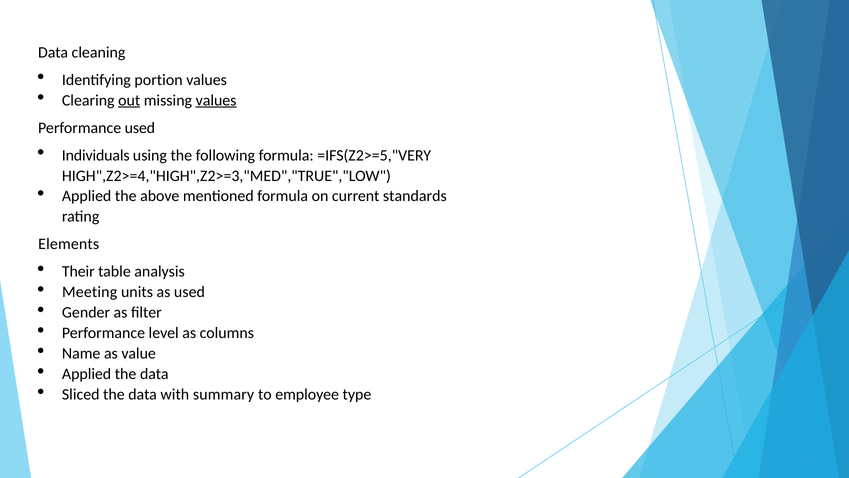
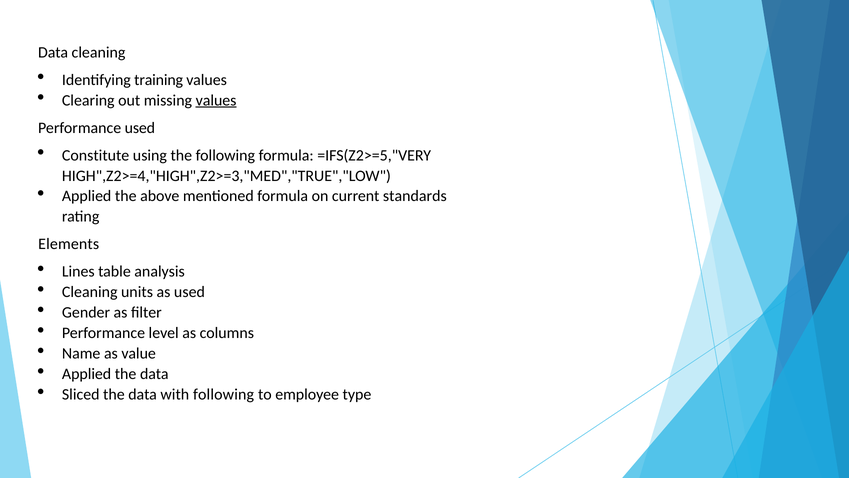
portion: portion -> training (159, 80)
out underline: present -> none (129, 100)
Individuals: Individuals -> Constitute (96, 155)
Their: Their -> Lines (78, 271)
Meeting: Meeting -> Cleaning (90, 292)
with summary: summary -> following (224, 394)
